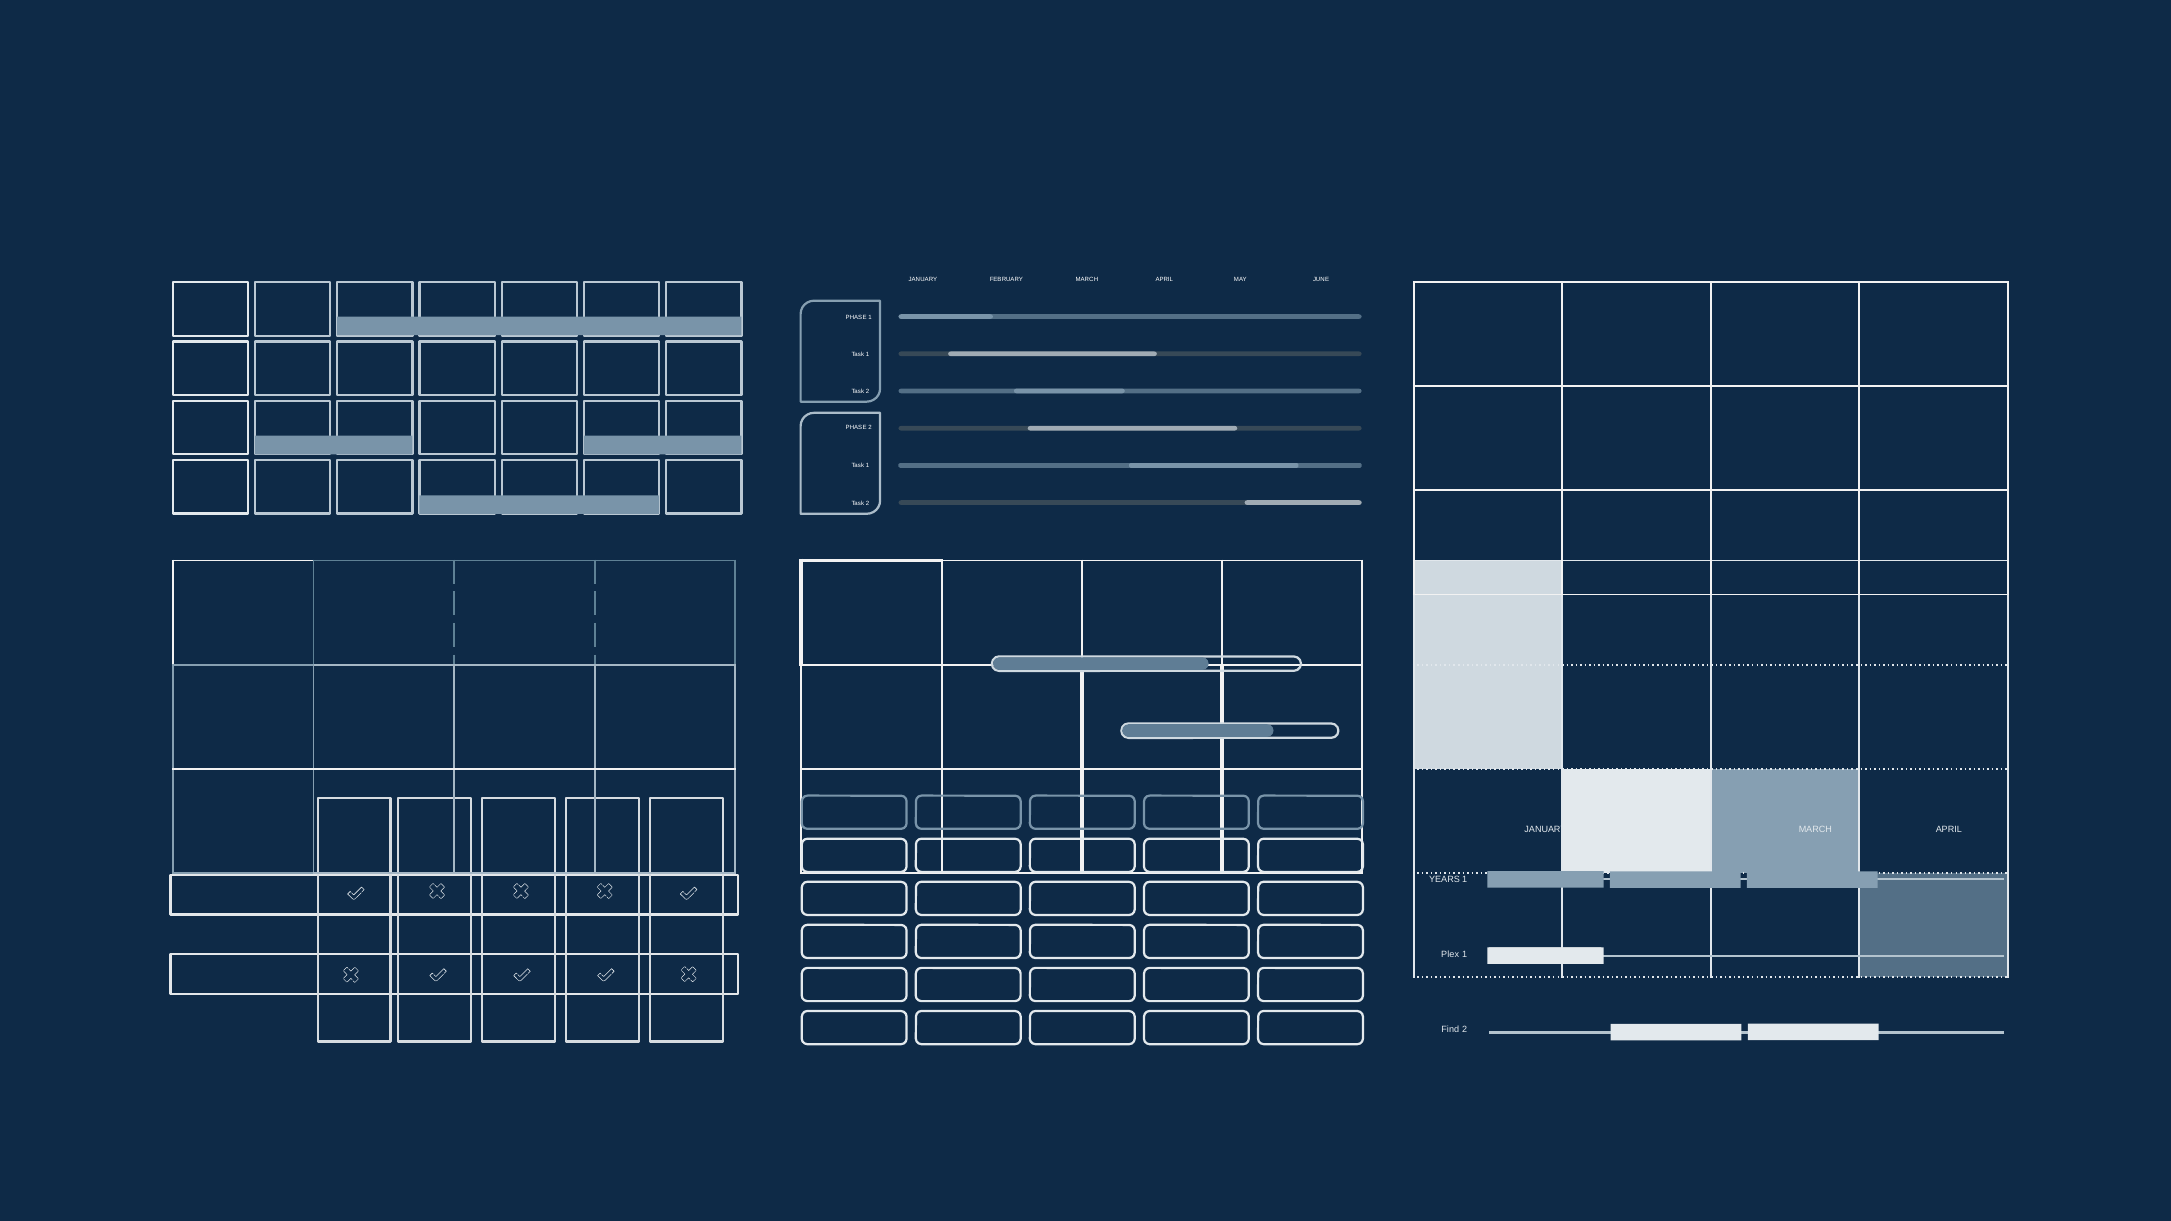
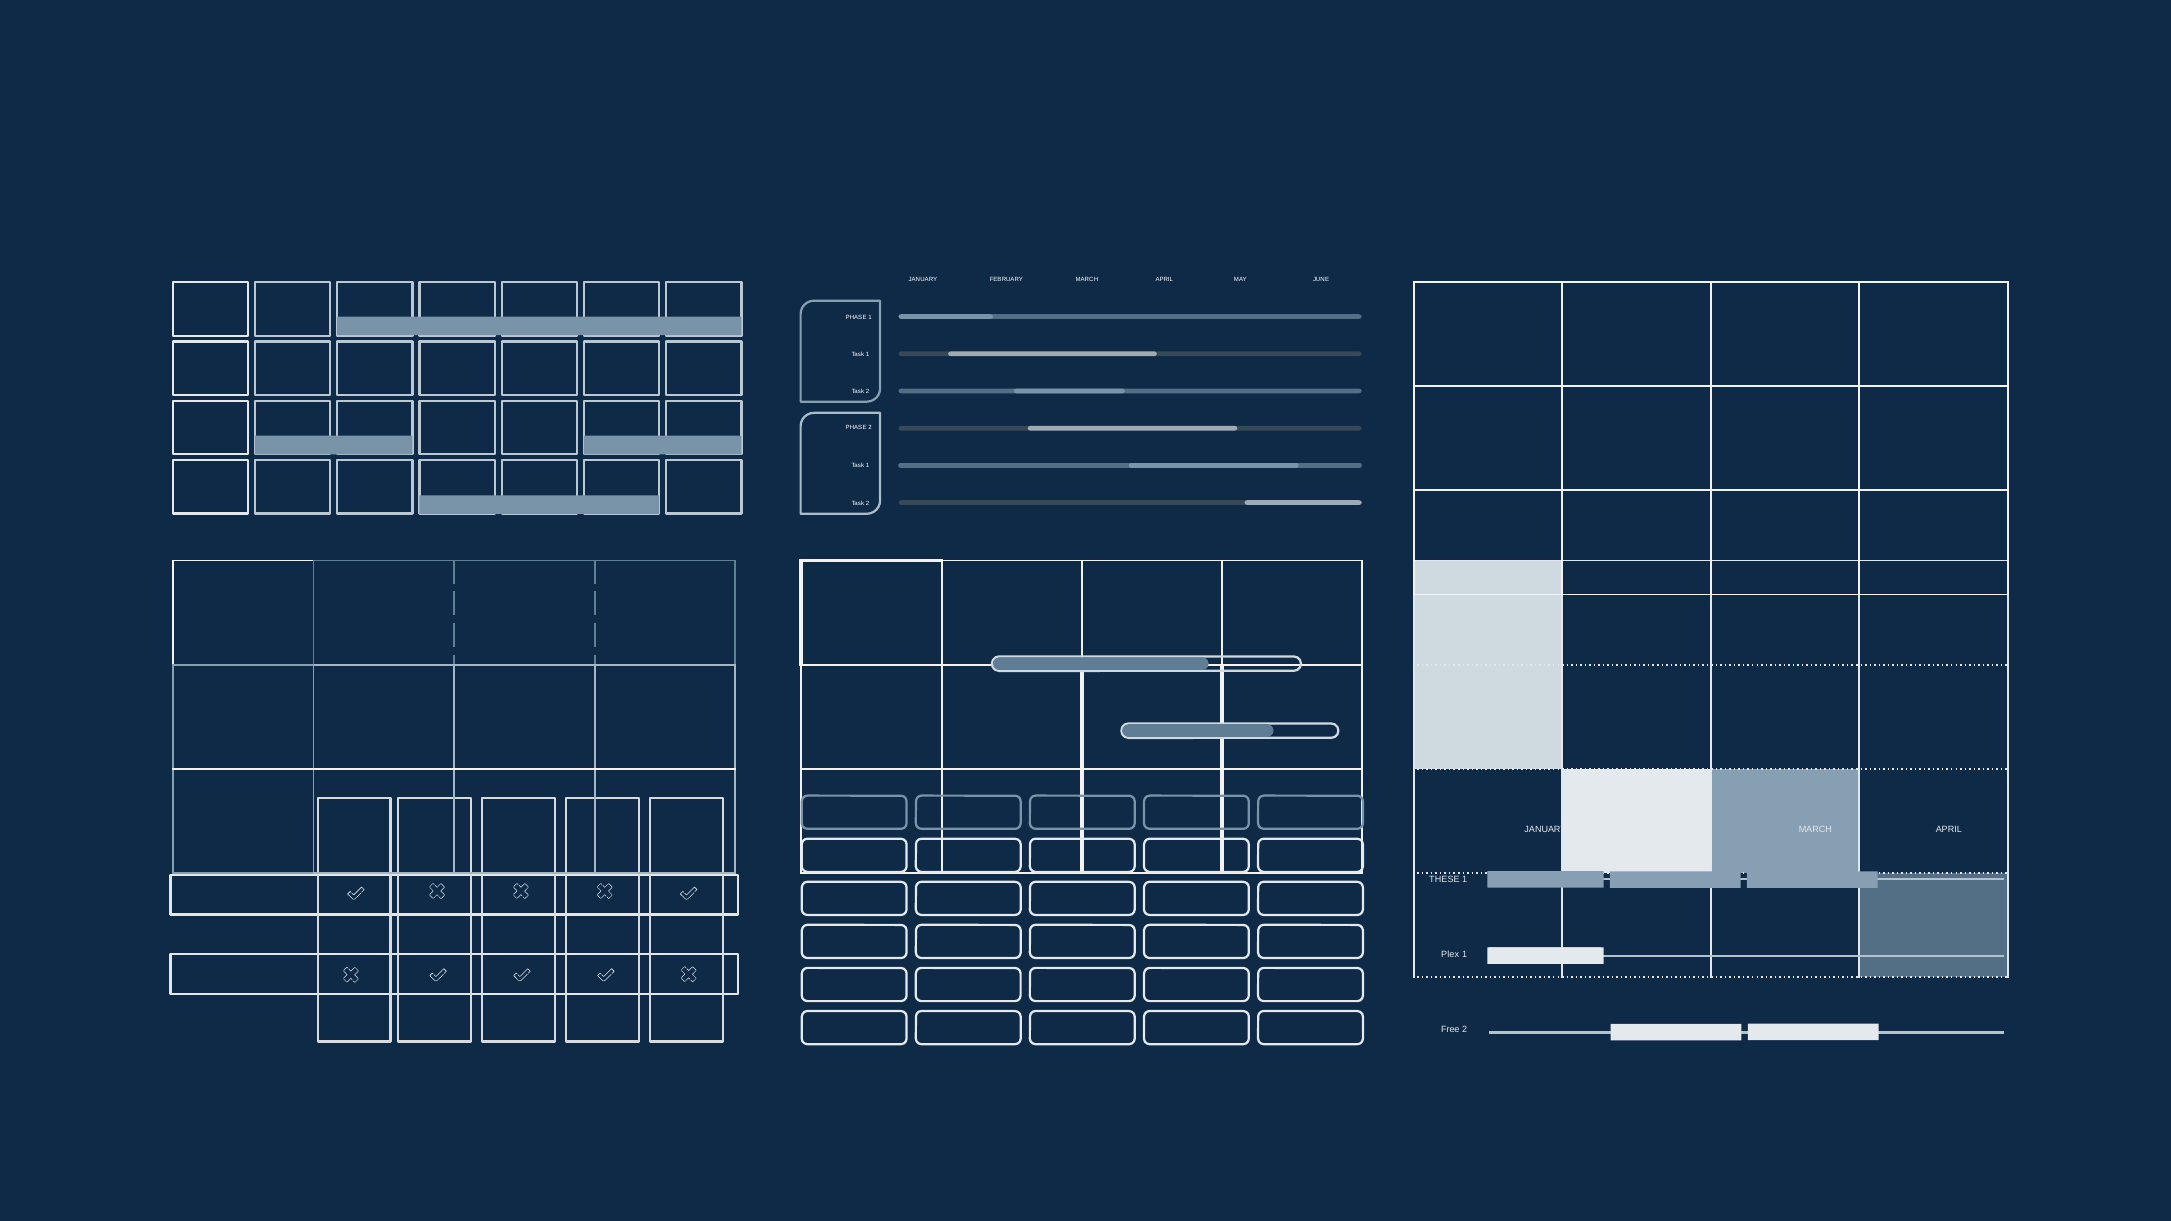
YEARS: YEARS -> THESE (1444, 880)
Find: Find -> Free (1450, 1030)
